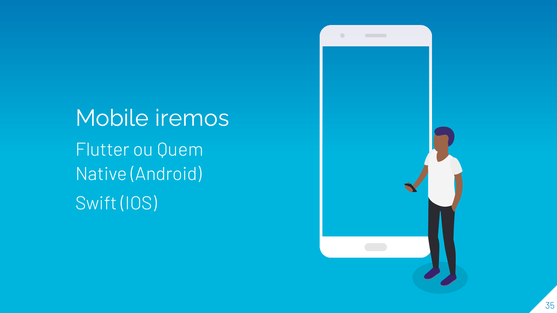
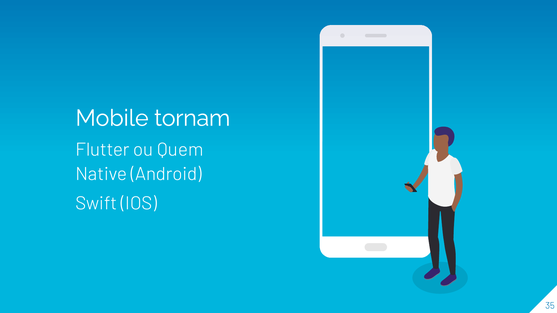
iremos: iremos -> tornam (192, 118)
